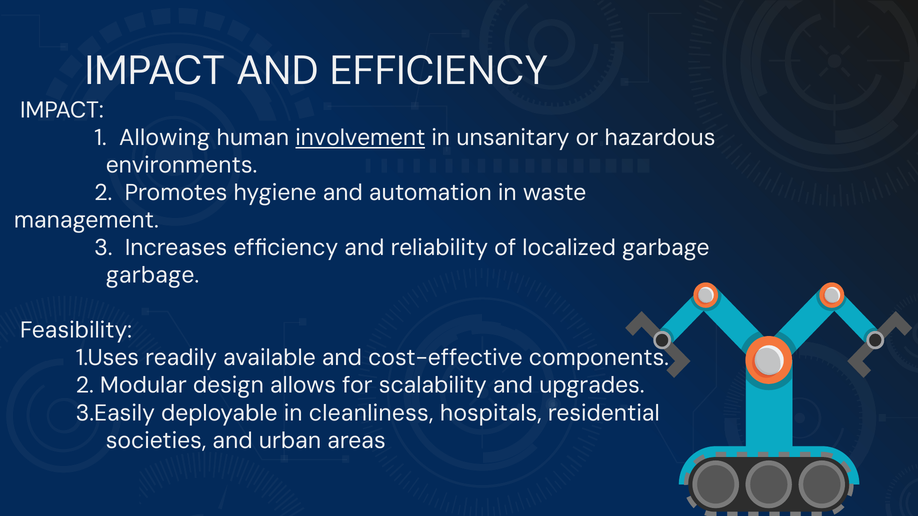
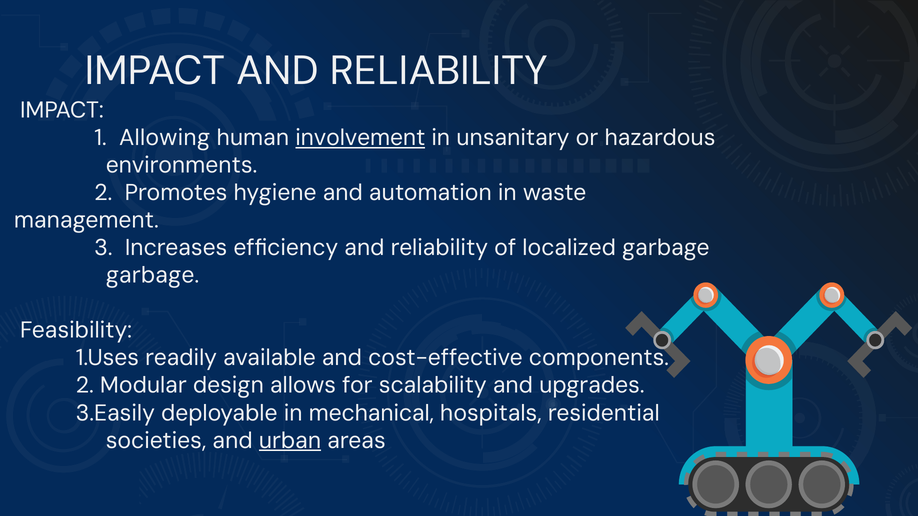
IMPACT AND EFFICIENCY: EFFICIENCY -> RELIABILITY (439, 71)
cleanliness: cleanliness -> mechanical (371, 413)
urban underline: none -> present (290, 441)
